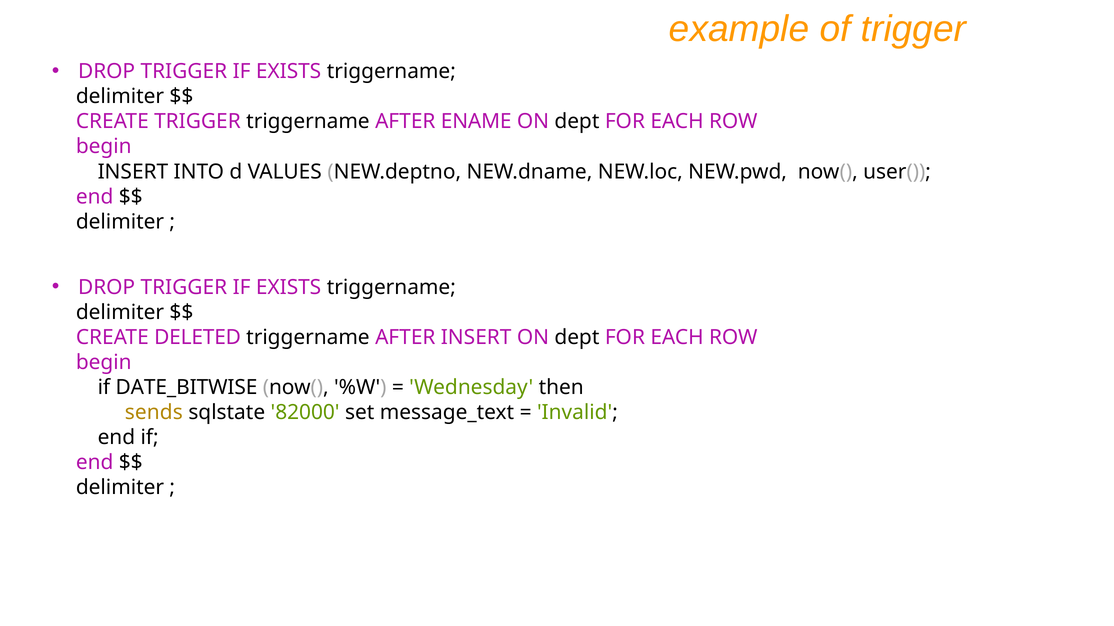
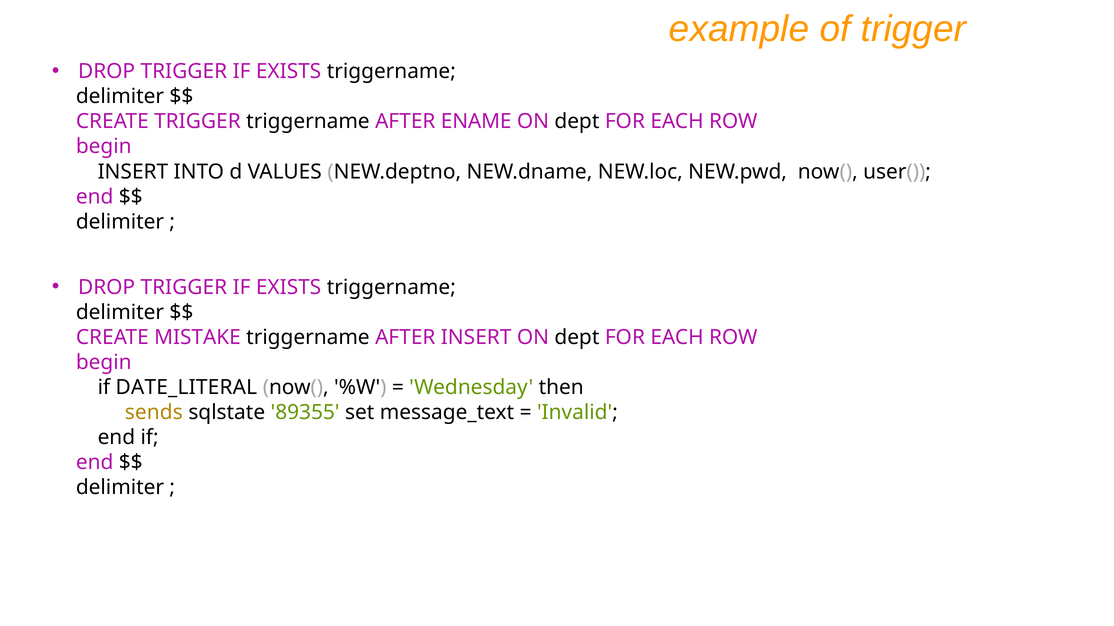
DELETED: DELETED -> MISTAKE (197, 338)
DATE_BITWISE: DATE_BITWISE -> DATE_LITERAL (186, 388)
82000: 82000 -> 89355 (305, 413)
